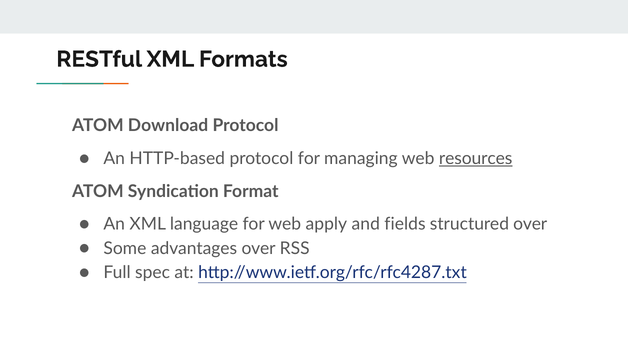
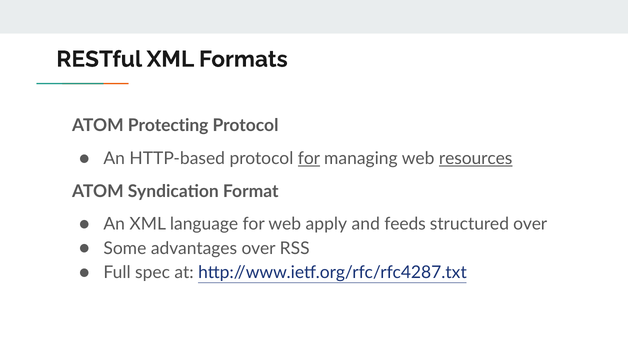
Download: Download -> Protecting (168, 125)
for underline: none -> present (309, 158)
fields: fields -> feeds (405, 224)
